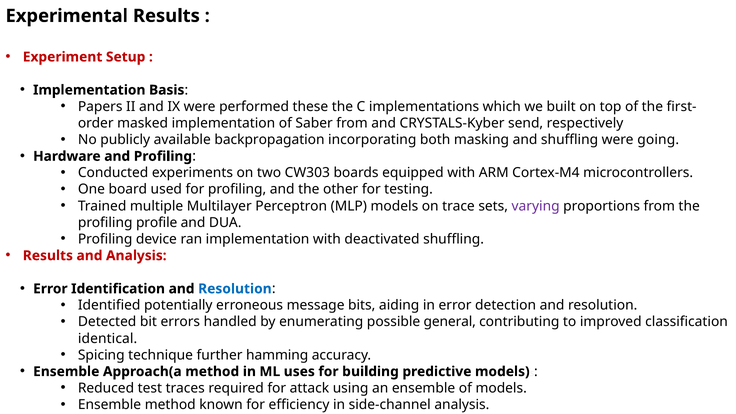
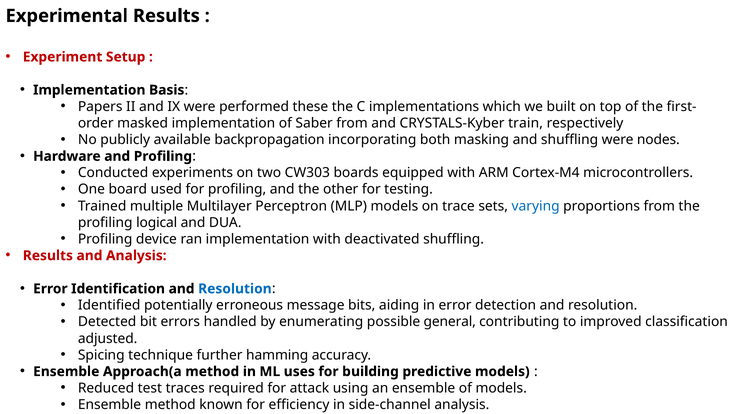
send: send -> train (526, 123)
going: going -> nodes (658, 140)
varying colour: purple -> blue (536, 206)
profile: profile -> logical (157, 223)
identical: identical -> adjusted (108, 338)
